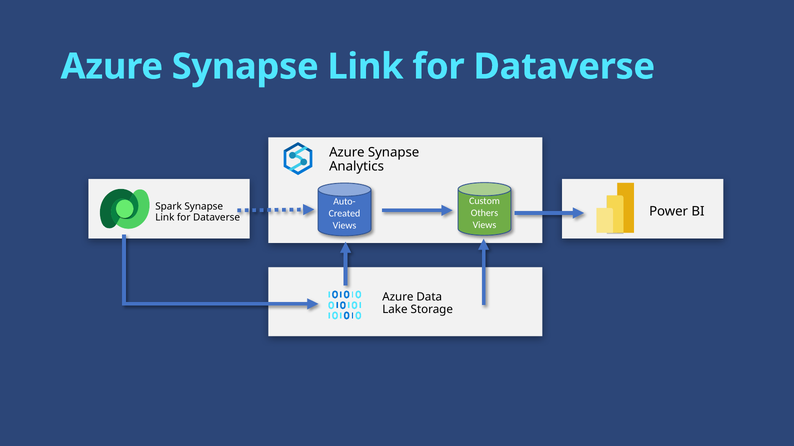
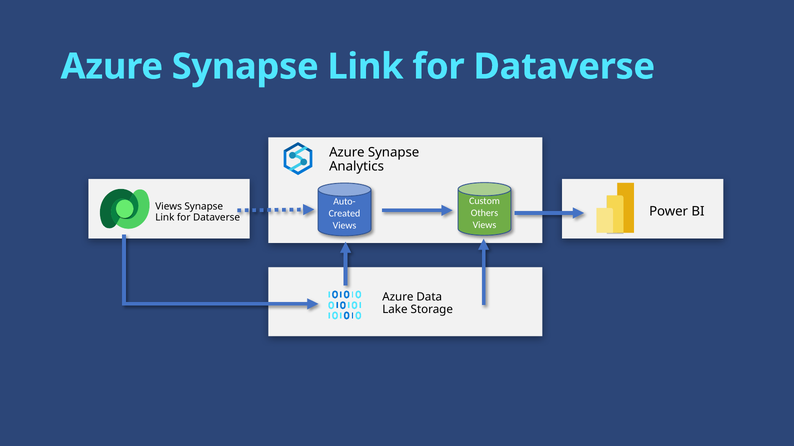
Spark: Spark -> Views (169, 207)
